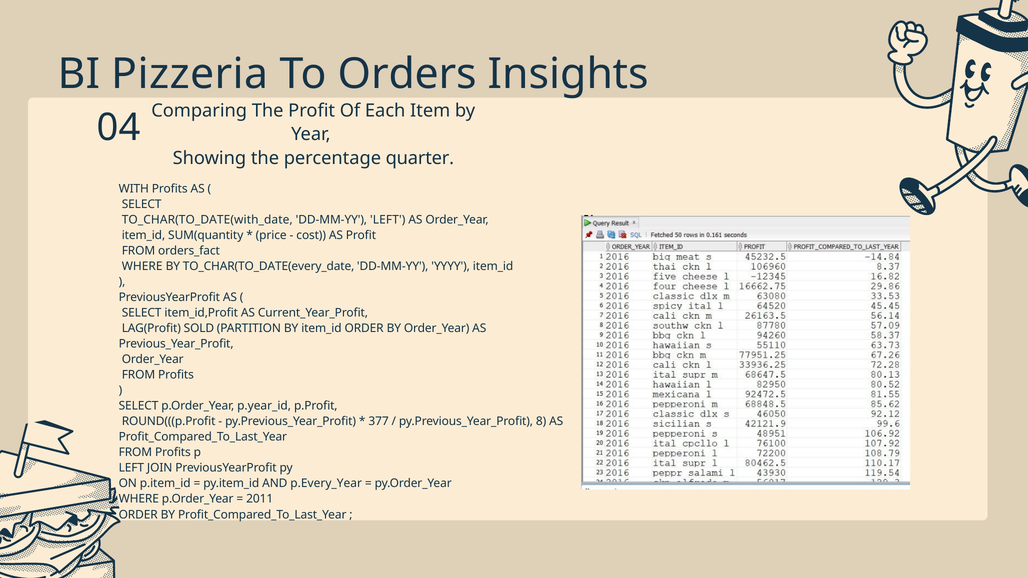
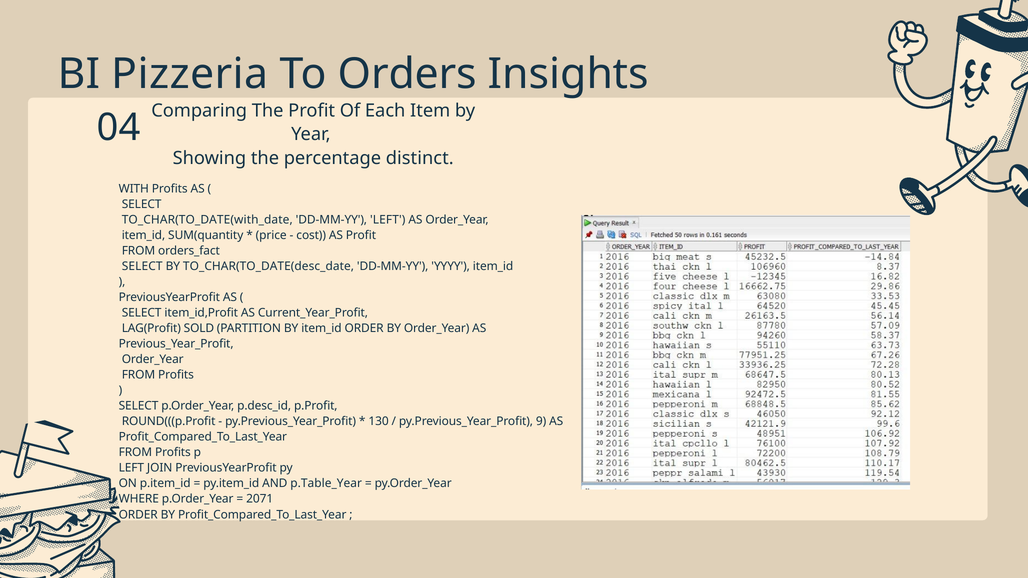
quarter: quarter -> distinct (420, 158)
WHERE: WHERE -> SELECT (142, 266)
TO_CHAR(TO_DATE(every_date: TO_CHAR(TO_DATE(every_date -> TO_CHAR(TO_DATE(desc_date (268, 266)
p.year_id: p.year_id -> p.desc_id (264, 406)
377: 377 -> 130 (379, 422)
8: 8 -> 9 (541, 422)
p.Every_Year: p.Every_Year -> p.Table_Year (326, 484)
2011: 2011 -> 2071 (260, 499)
